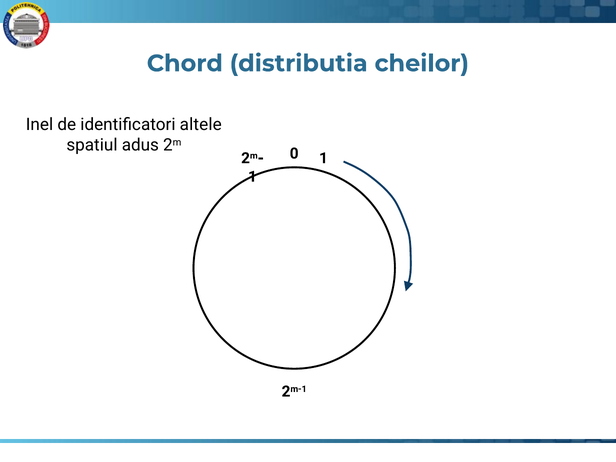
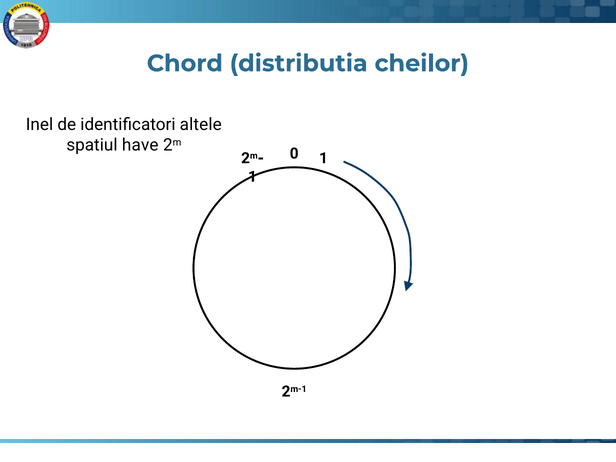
adus: adus -> have (140, 145)
